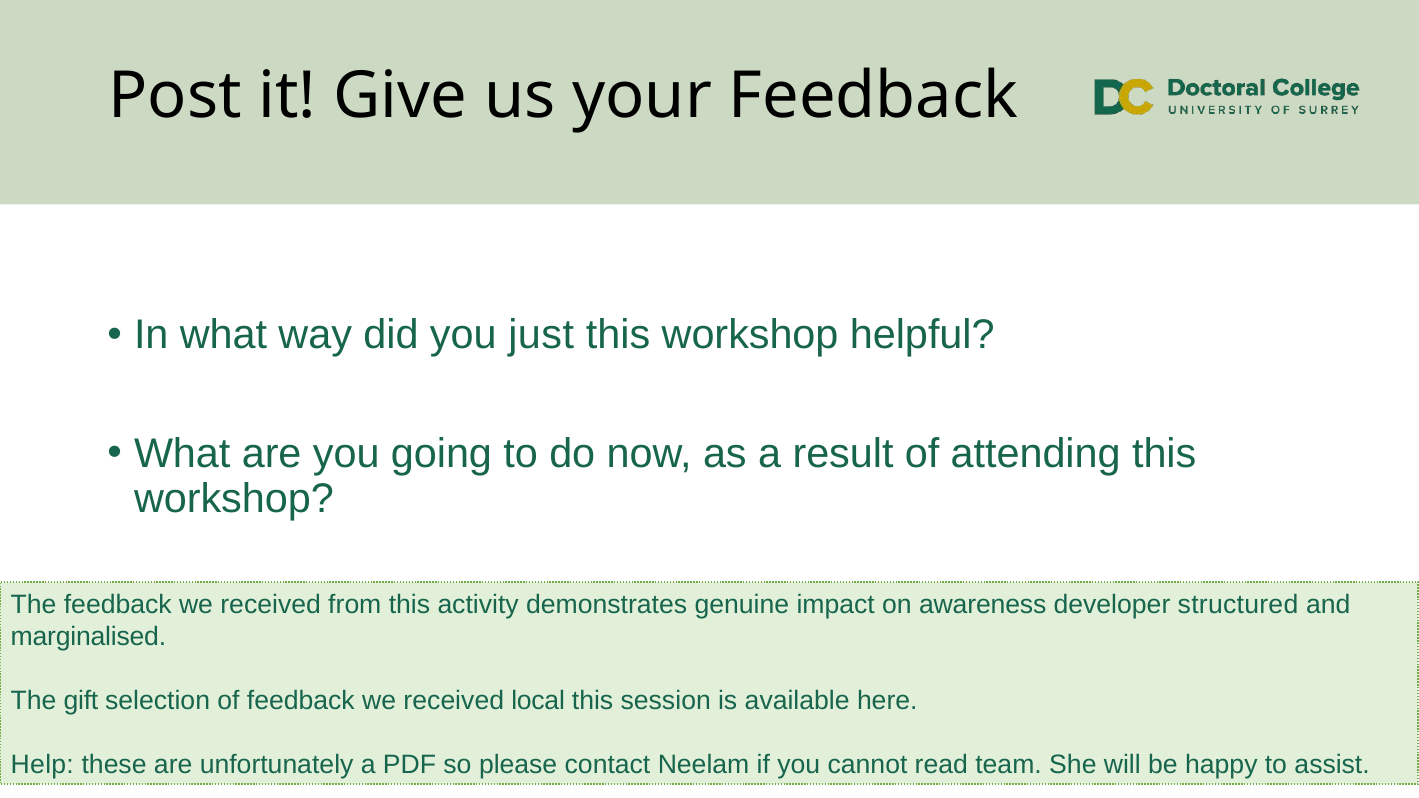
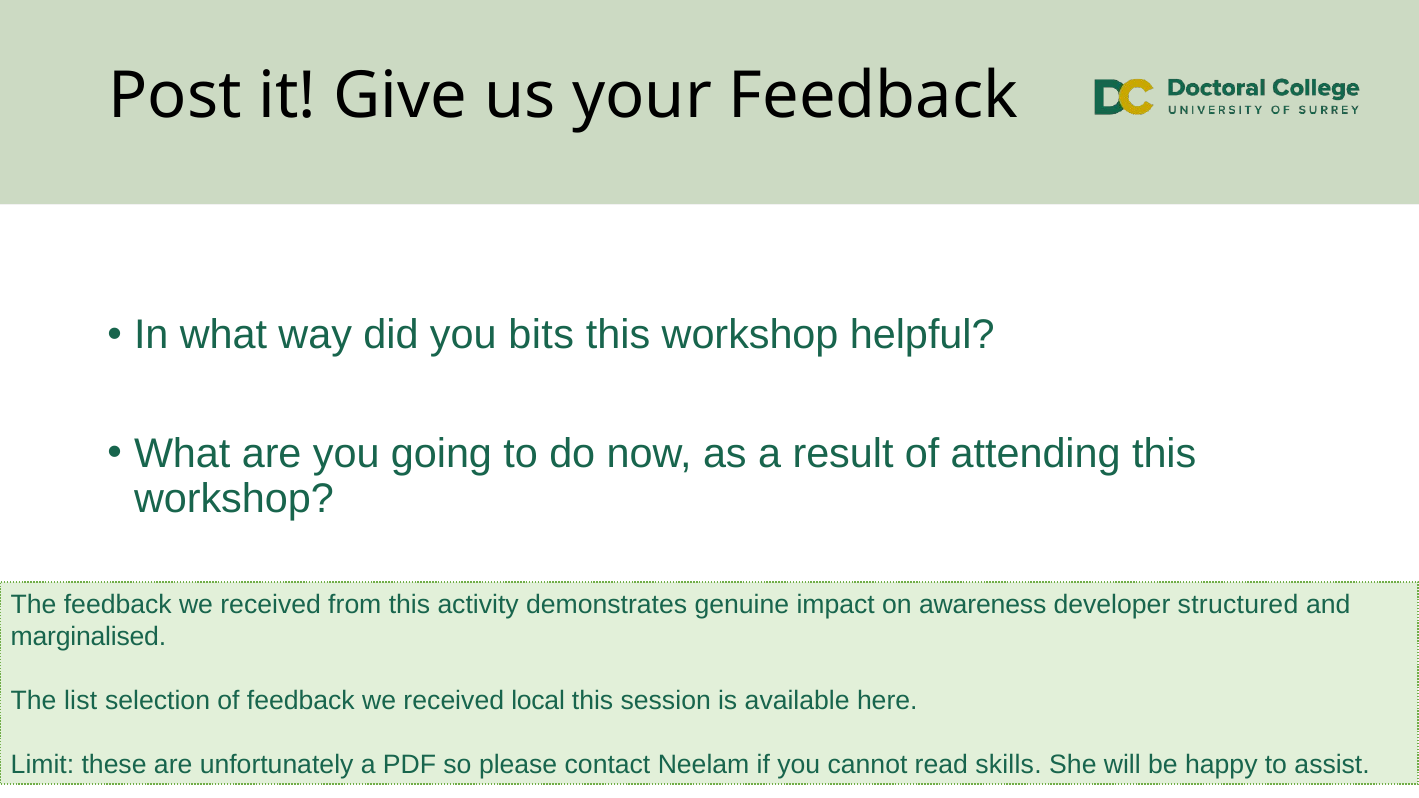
just: just -> bits (541, 335)
gift: gift -> list (81, 701)
Help: Help -> Limit (42, 765)
team: team -> skills (1008, 765)
